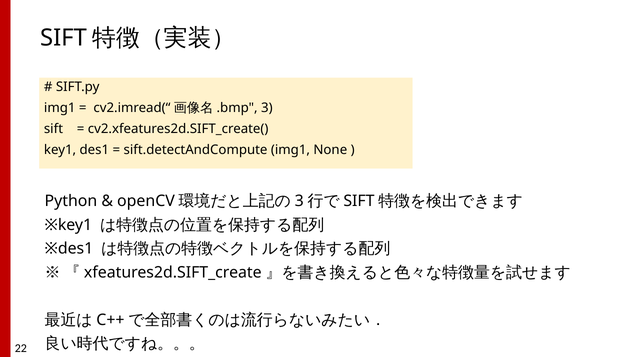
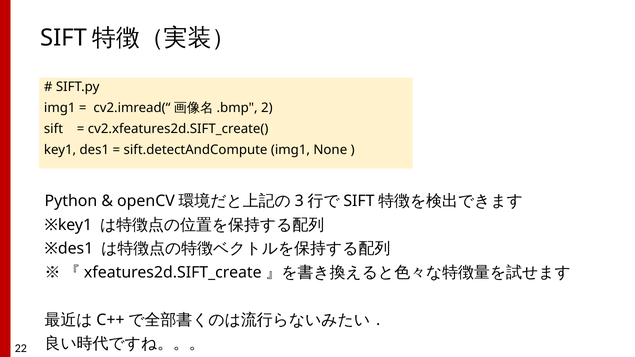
3: 3 -> 2 (267, 108)
